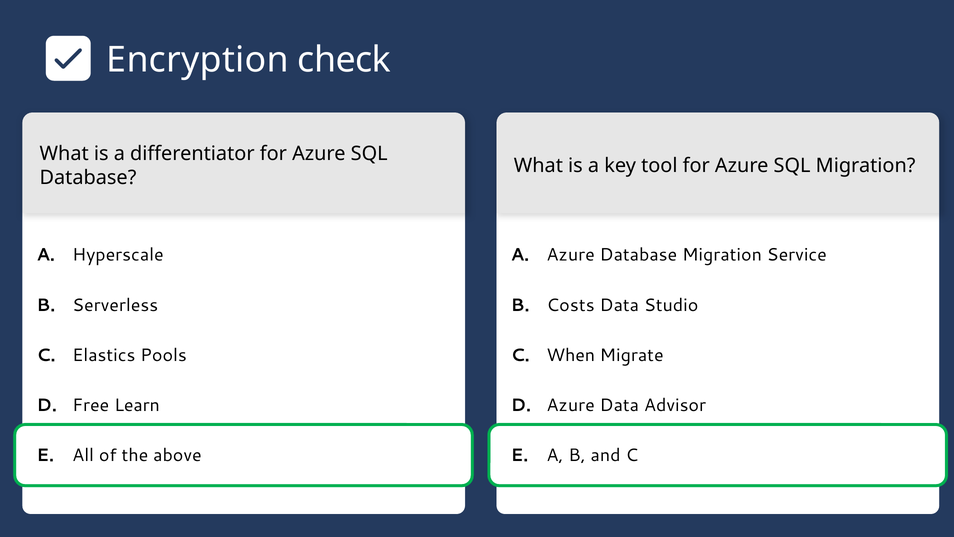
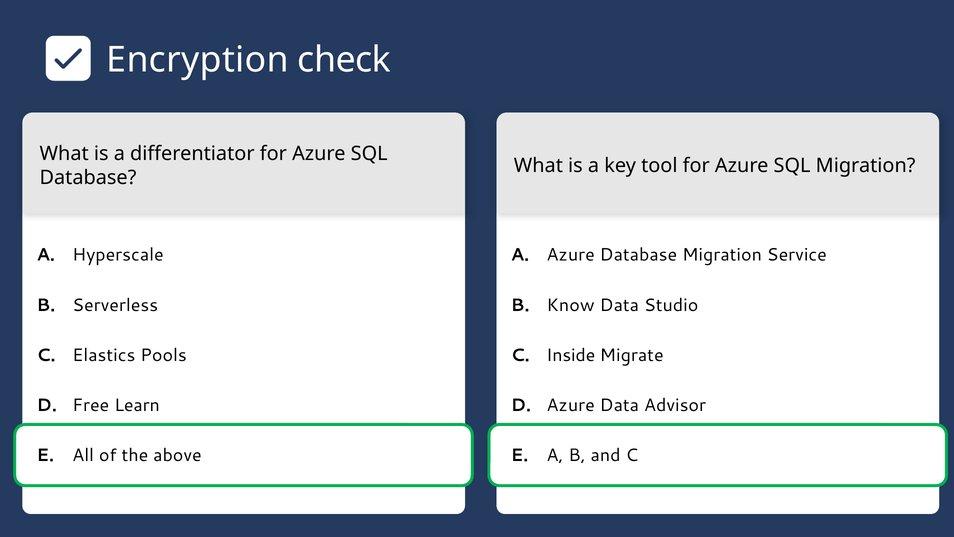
Costs: Costs -> Know (571, 305)
When: When -> Inside (571, 355)
